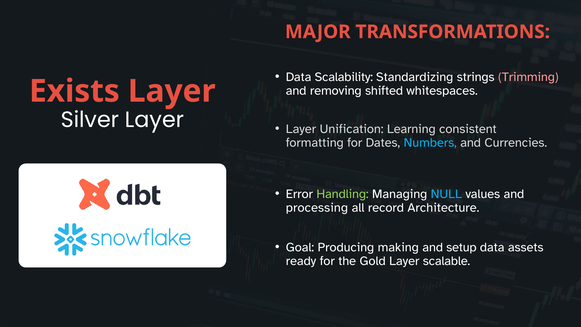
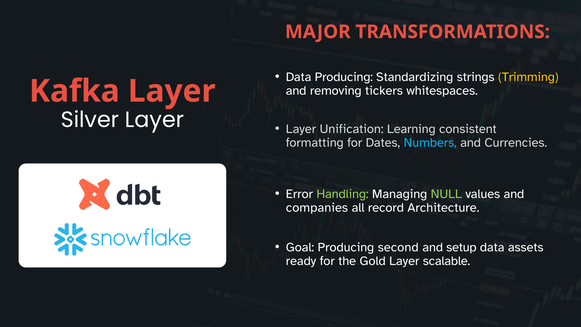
Data Scalability: Scalability -> Producing (344, 77)
Trimming colour: pink -> yellow (528, 77)
shifted: shifted -> tickers (384, 91)
Exists: Exists -> Kafka (74, 91)
NULL colour: light blue -> light green (446, 194)
processing: processing -> companies (317, 208)
making: making -> second (398, 247)
